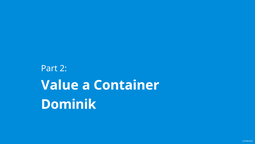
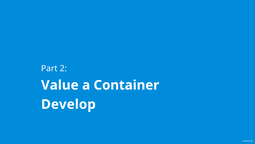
Dominik: Dominik -> Develop (68, 104)
